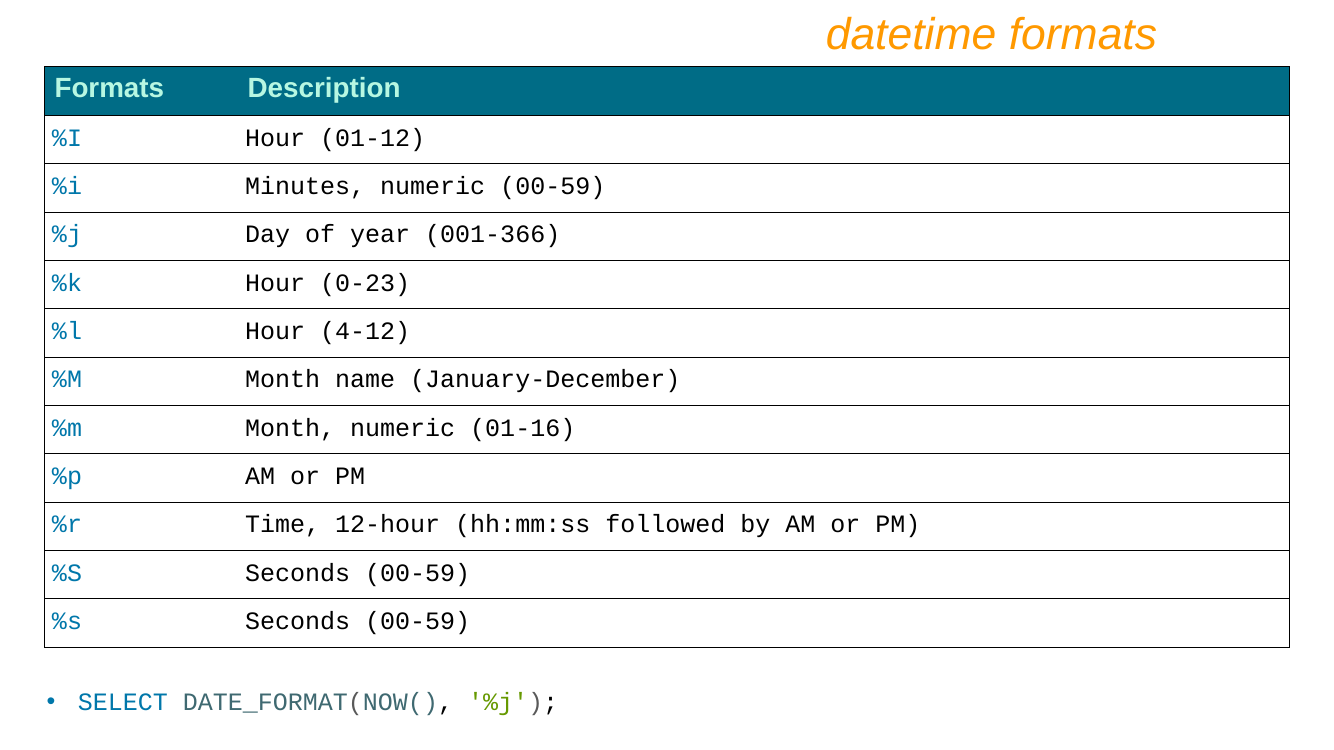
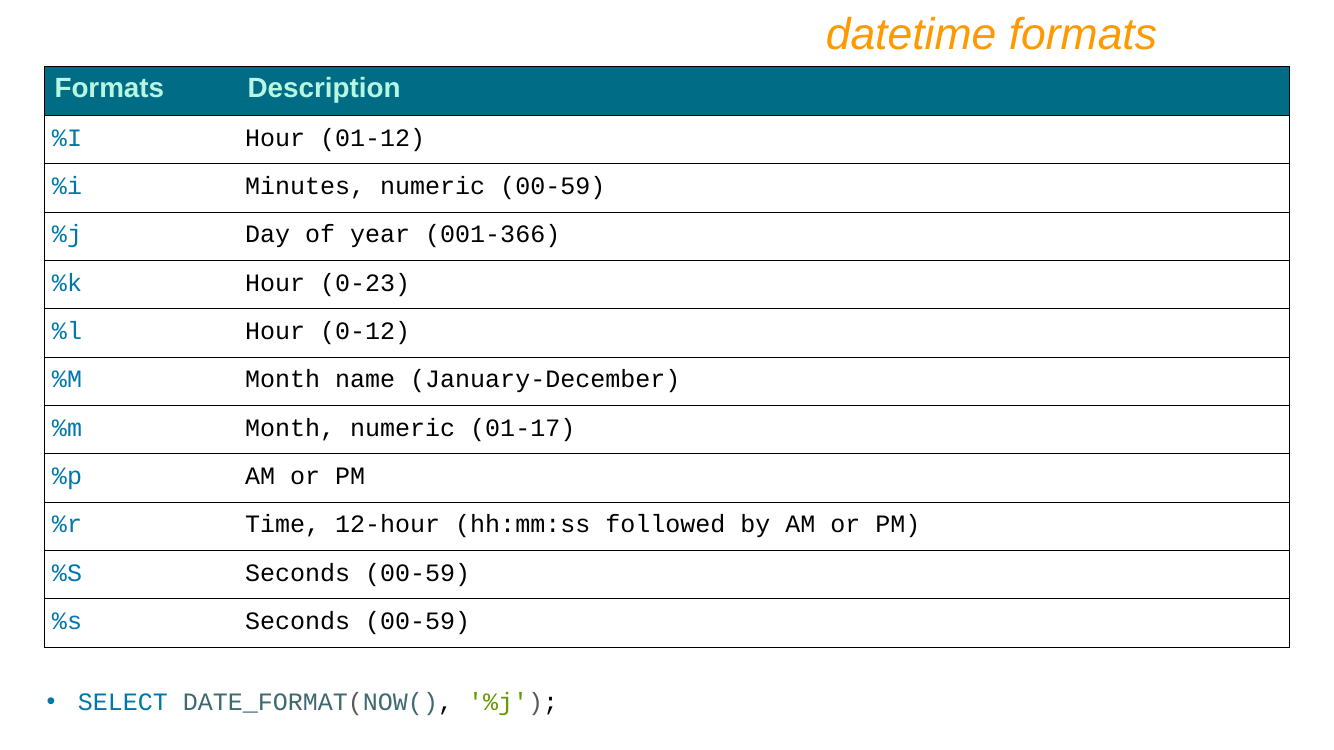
4-12: 4-12 -> 0-12 (365, 331)
01-16: 01-16 -> 01-17 (523, 428)
